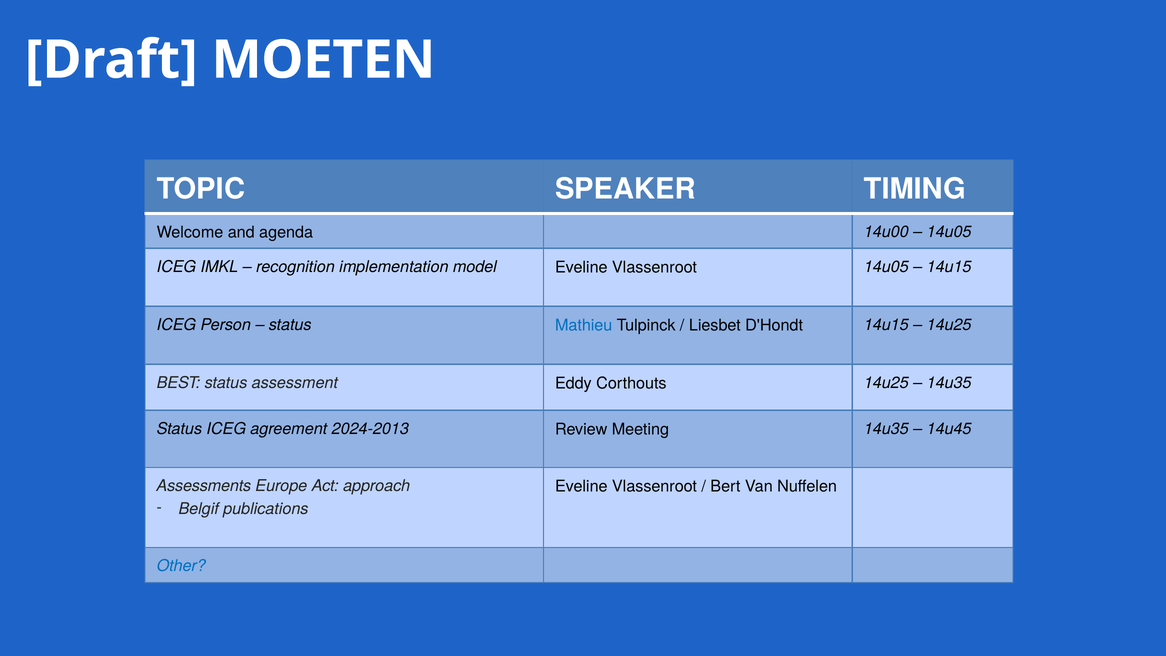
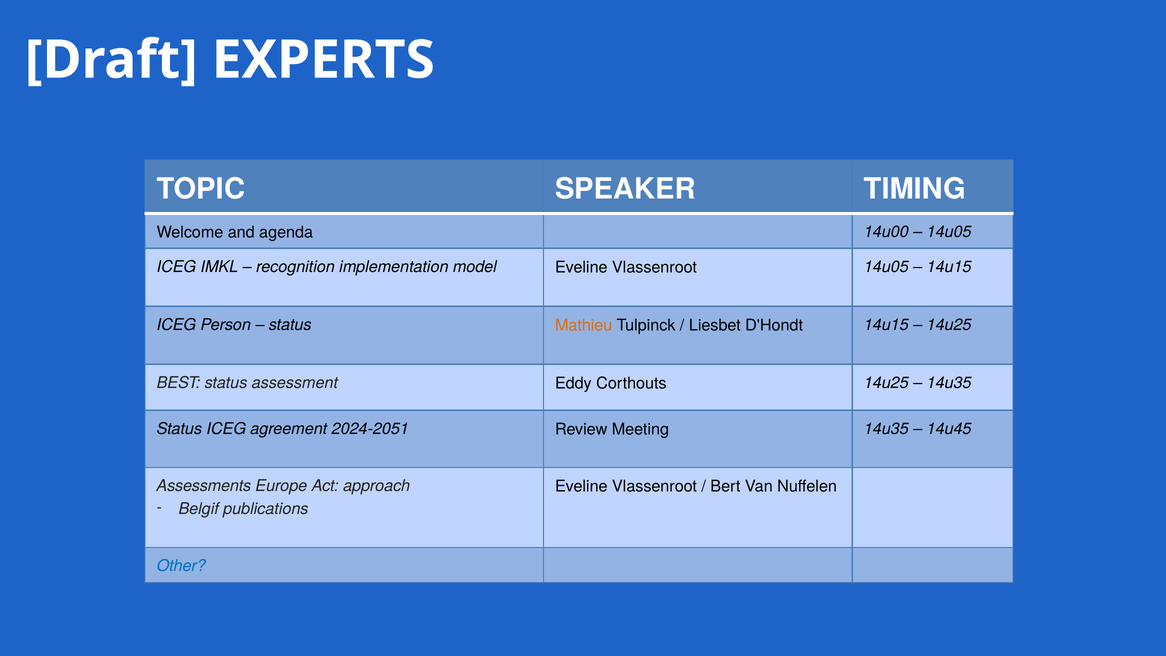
MOETEN: MOETEN -> EXPERTS (323, 60)
Mathieu colour: blue -> orange (584, 325)
2024-2013: 2024-2013 -> 2024-2051 (370, 429)
